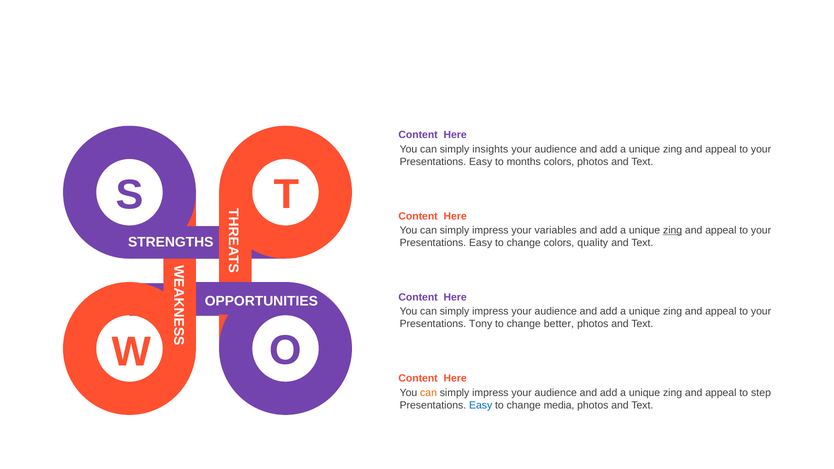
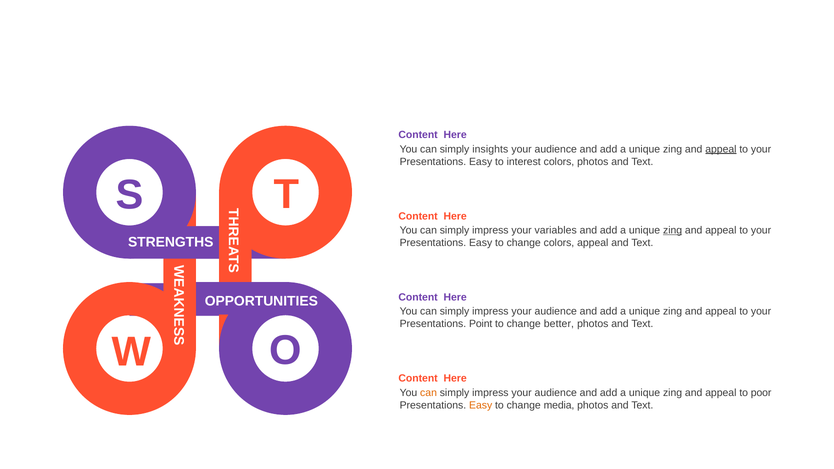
appeal underline: none -> present (721, 149)
months: months -> interest (524, 162)
colors quality: quality -> appeal (593, 243)
Tony: Tony -> Point (481, 324)
step: step -> poor (761, 393)
Easy colour: blue -> orange (481, 405)
